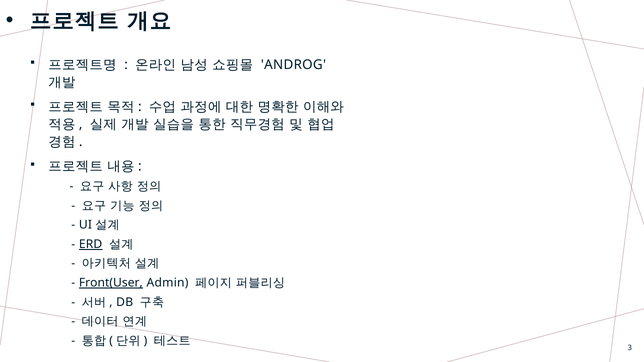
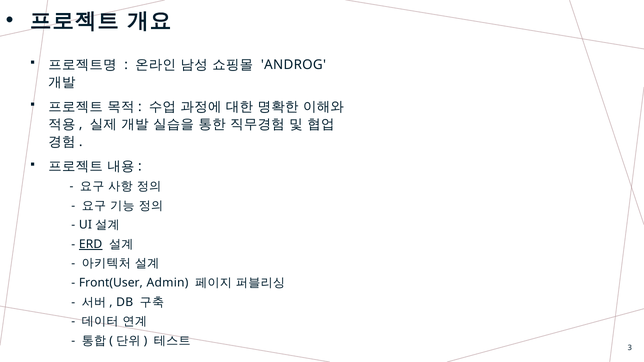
Front(User underline: present -> none (111, 283)
